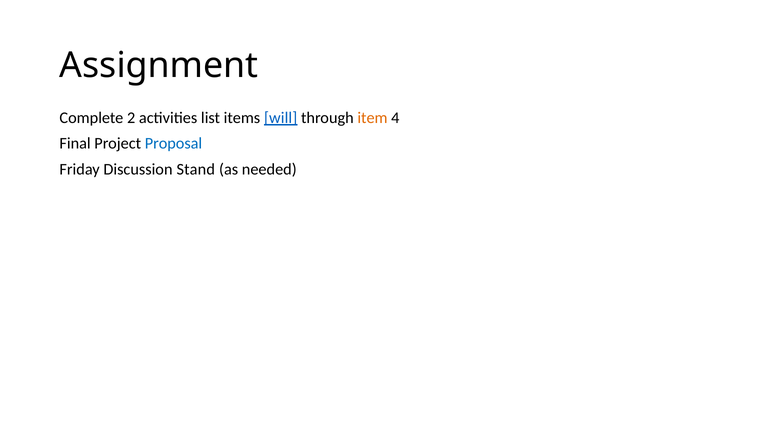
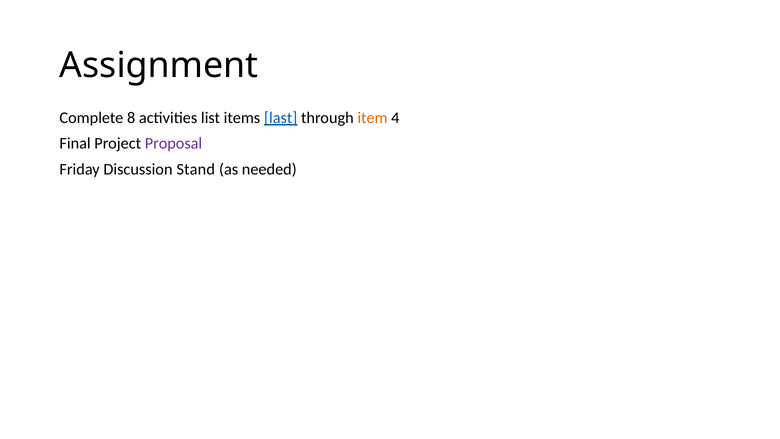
2: 2 -> 8 (131, 118)
will: will -> last (281, 118)
Proposal colour: blue -> purple (173, 144)
